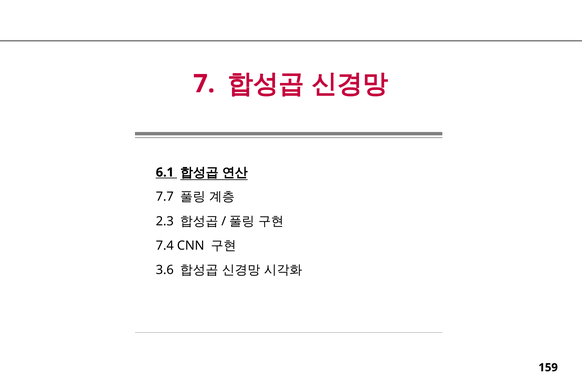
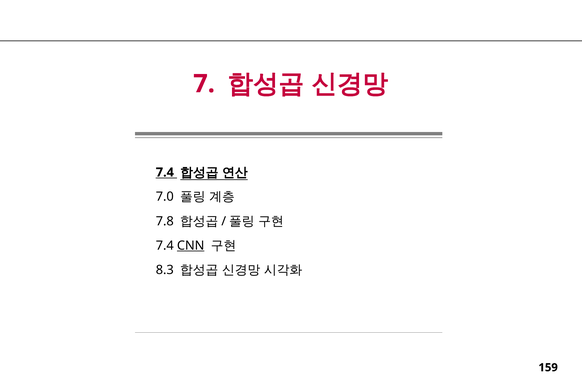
6.1: 6.1 -> 7.4 (165, 172)
7.7: 7.7 -> 7.0 (165, 196)
2.3: 2.3 -> 7.8 (165, 221)
CNN underline: none -> present (191, 245)
3.6: 3.6 -> 8.3 (165, 269)
